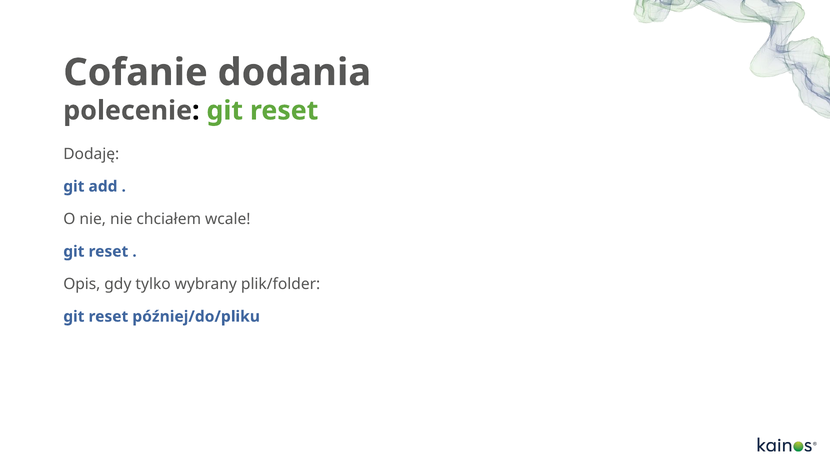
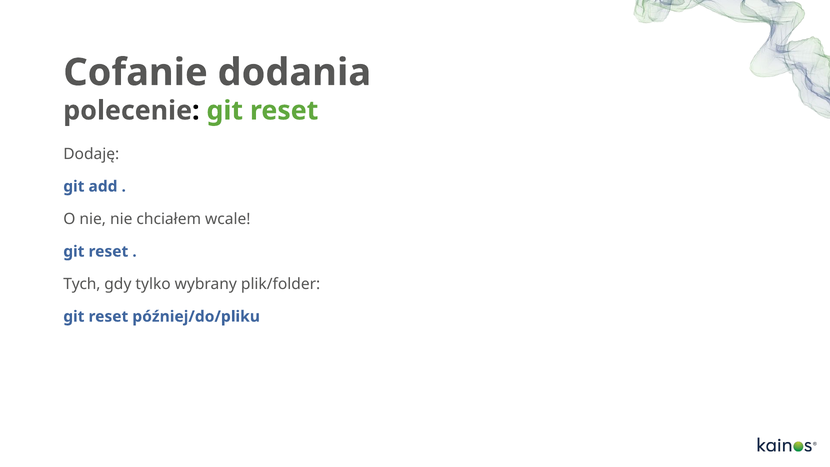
Opis: Opis -> Tych (82, 284)
